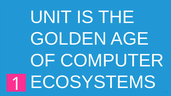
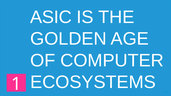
UNIT: UNIT -> ASIC (51, 17)
